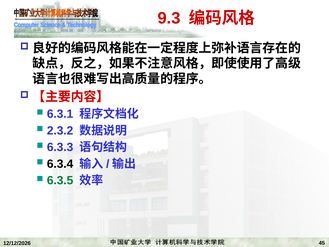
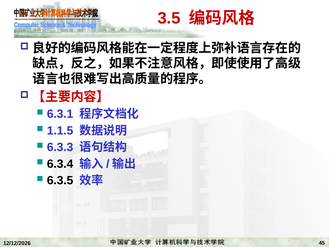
9.3: 9.3 -> 3.5 (169, 18)
2.3.2: 2.3.2 -> 1.1.5 (60, 130)
6.3.5 colour: green -> black (60, 180)
